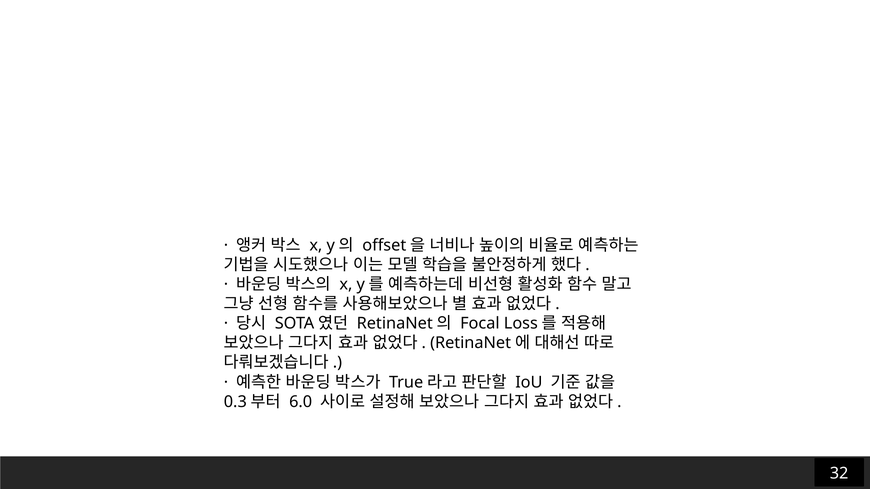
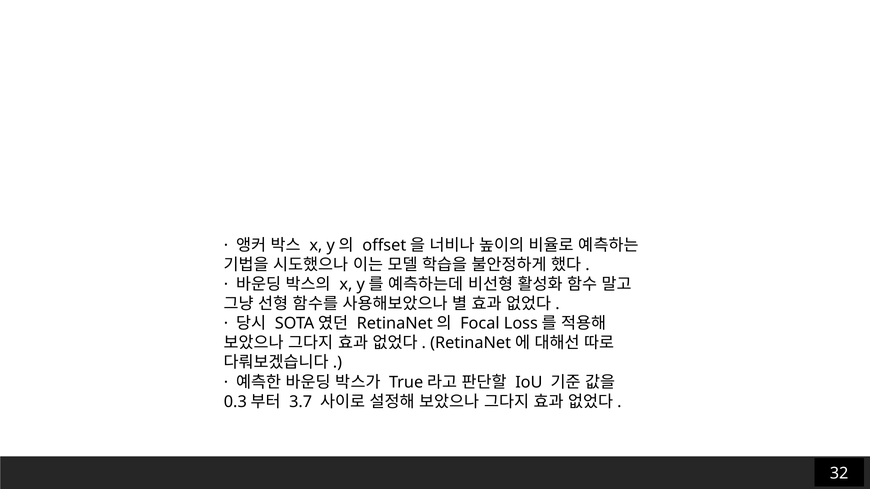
6.0: 6.0 -> 3.7 (301, 402)
